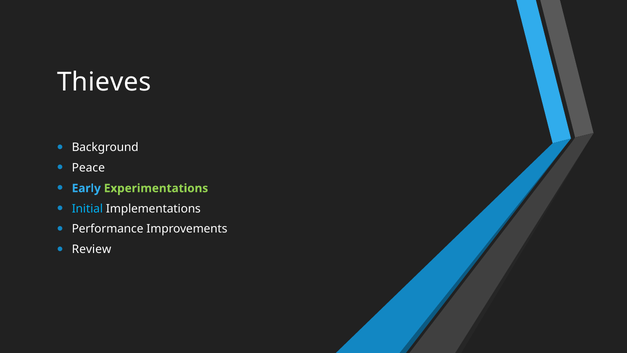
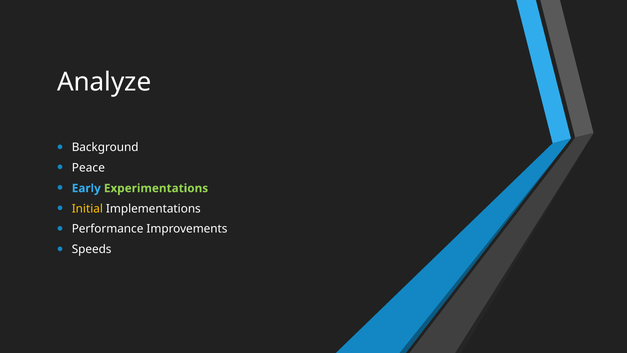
Thieves: Thieves -> Analyze (104, 82)
Initial colour: light blue -> yellow (87, 209)
Review: Review -> Speeds (92, 249)
